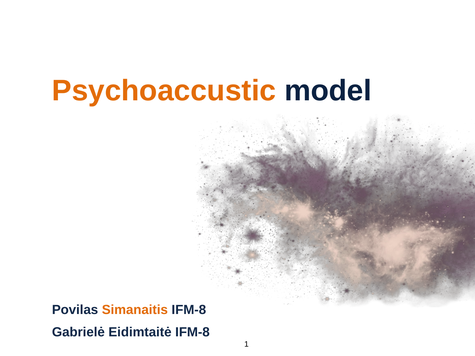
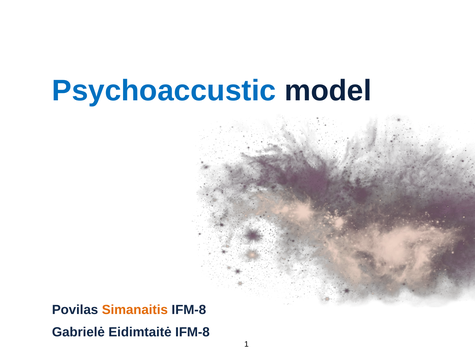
Psychoaccustic colour: orange -> blue (164, 91)
